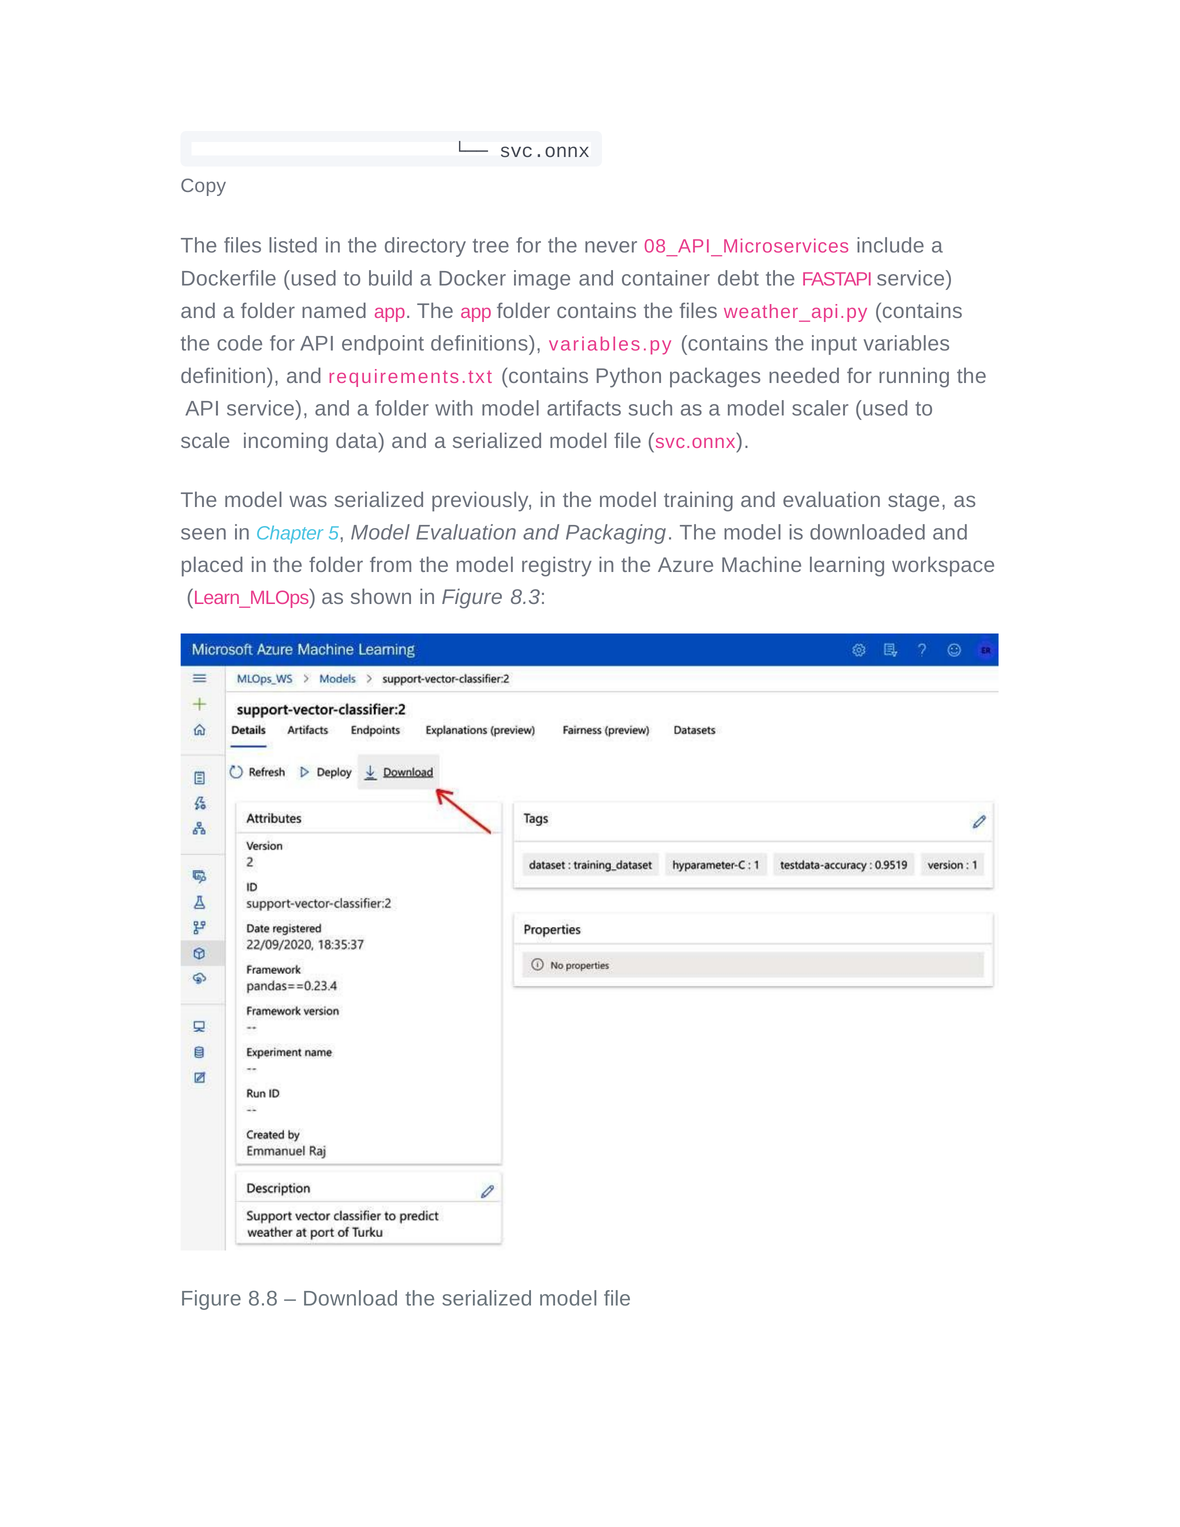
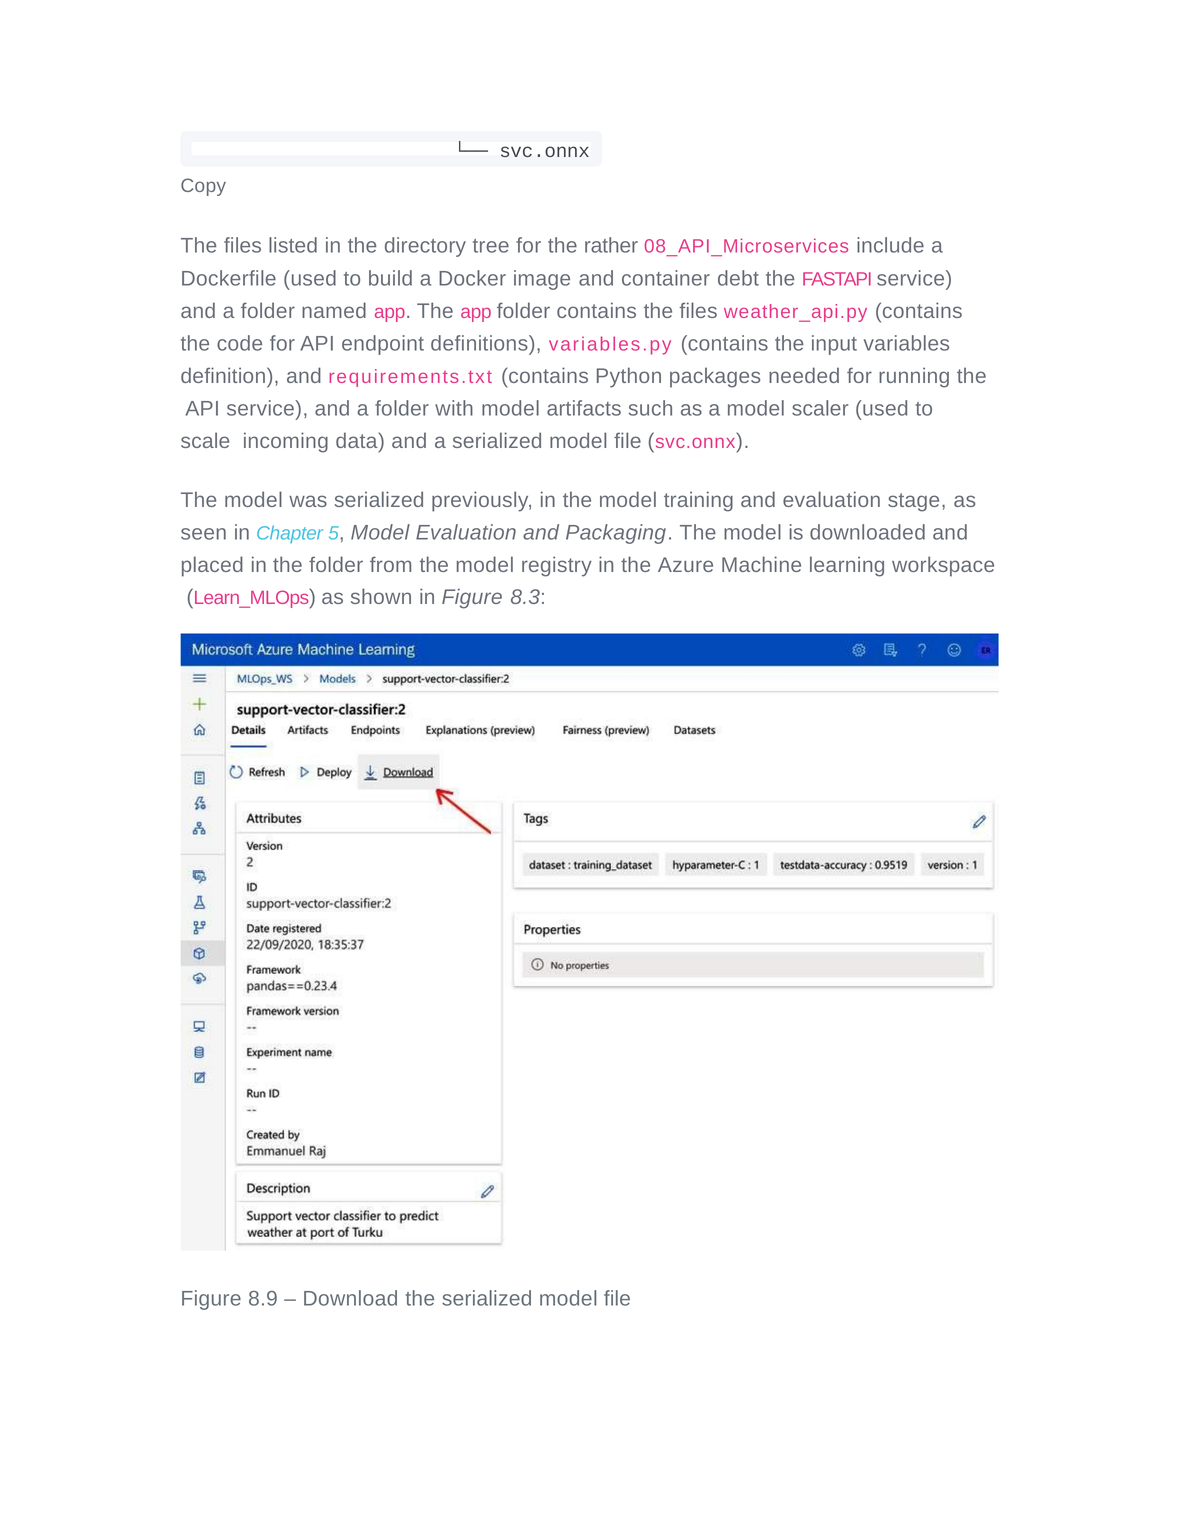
never: never -> rather (611, 246)
8.8: 8.8 -> 8.9 (263, 1299)
